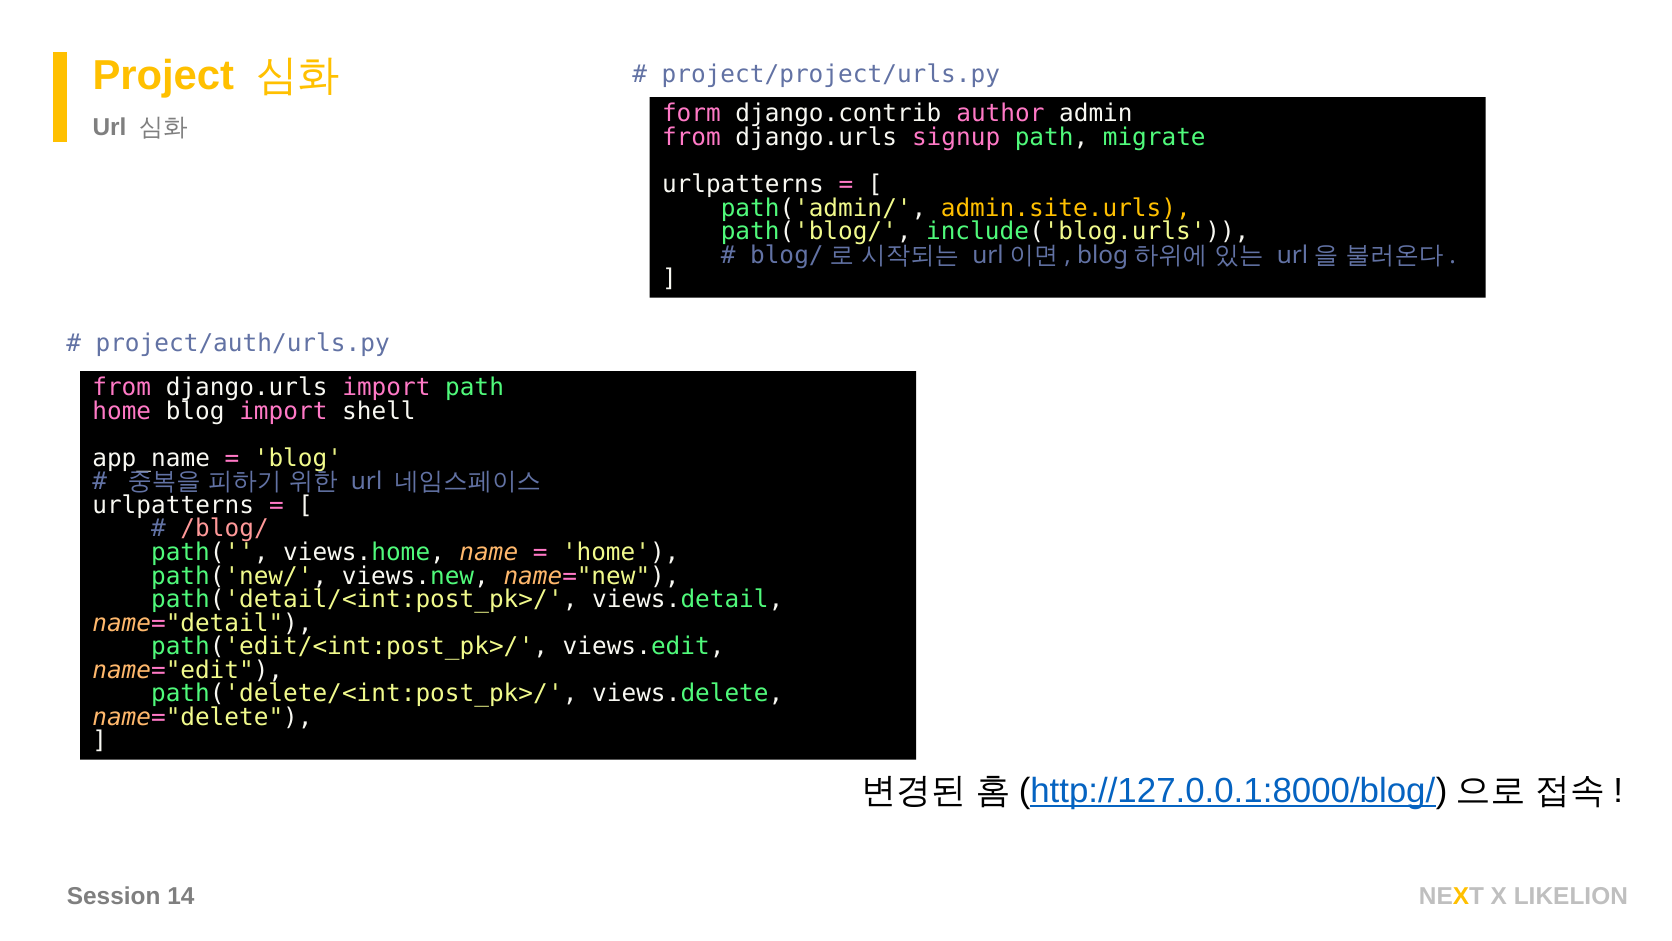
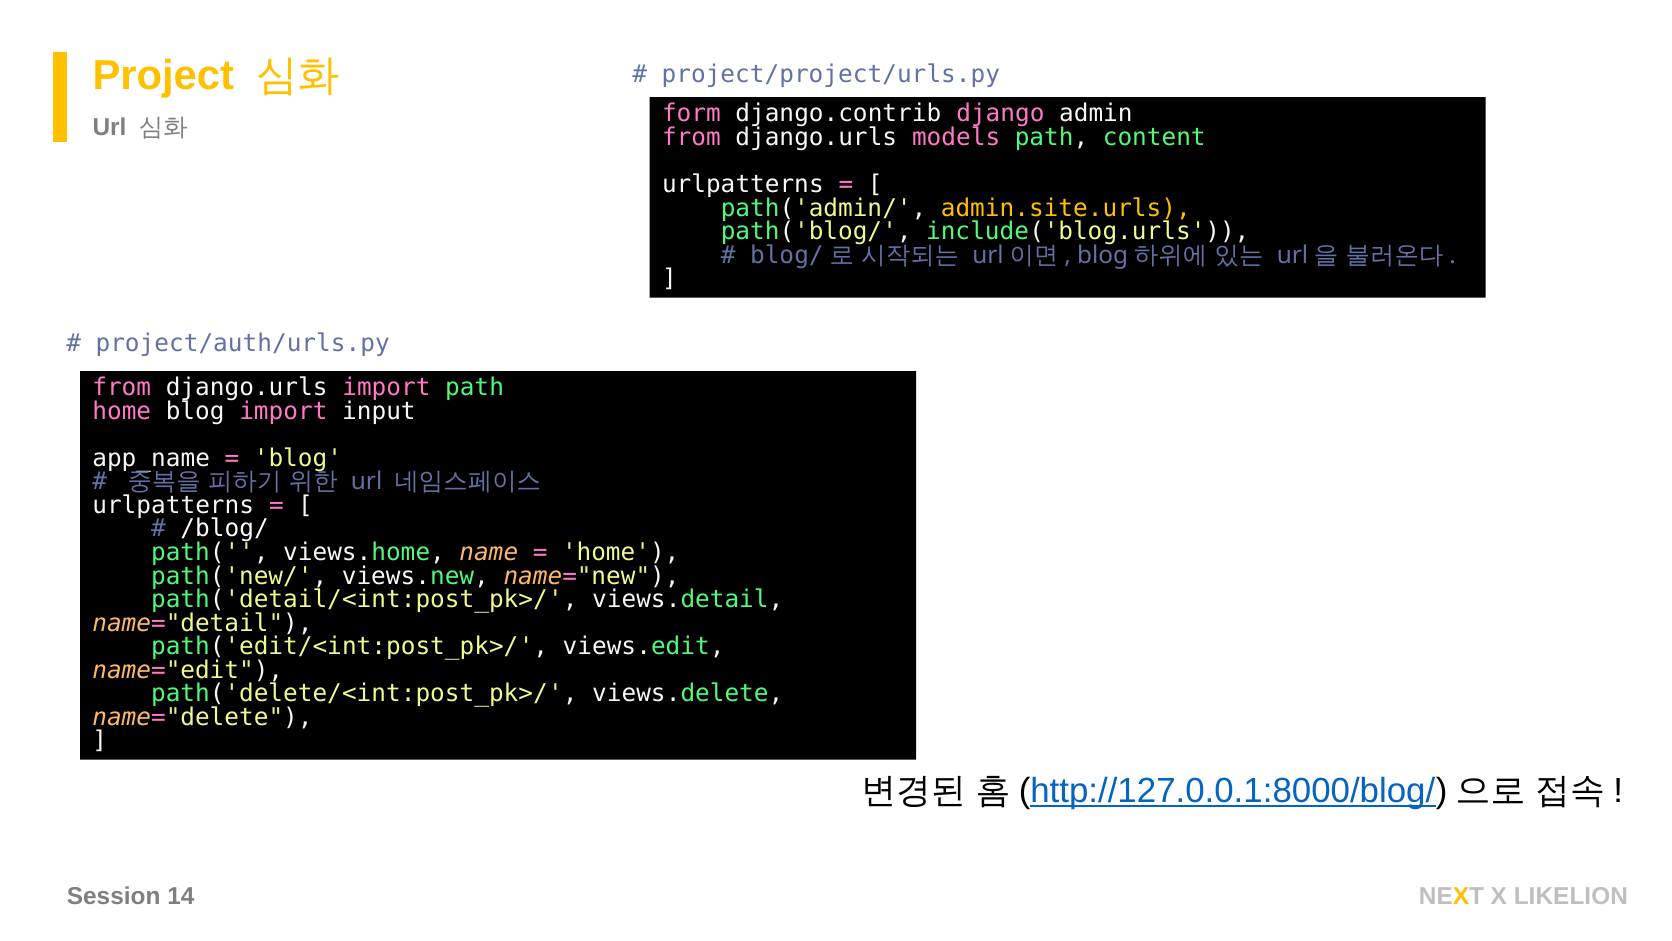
author: author -> django (1000, 114)
signup: signup -> models (956, 137)
migrate: migrate -> content (1154, 137)
shell: shell -> input (379, 411)
/blog/ colour: pink -> white (225, 529)
